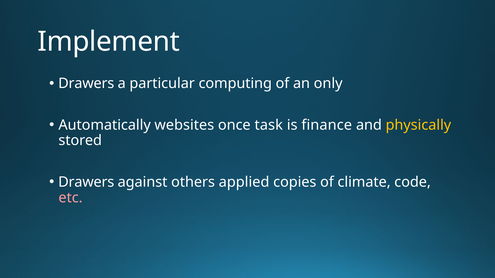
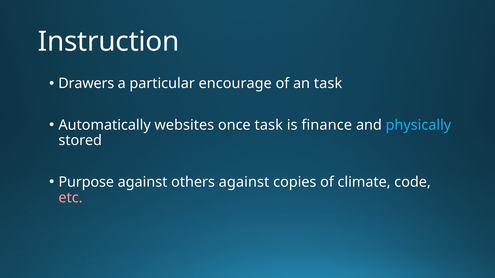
Implement: Implement -> Instruction (109, 42)
computing: computing -> encourage (235, 84)
an only: only -> task (328, 84)
physically colour: yellow -> light blue (418, 125)
Drawers: Drawers -> Purpose (86, 182)
others applied: applied -> against (244, 182)
